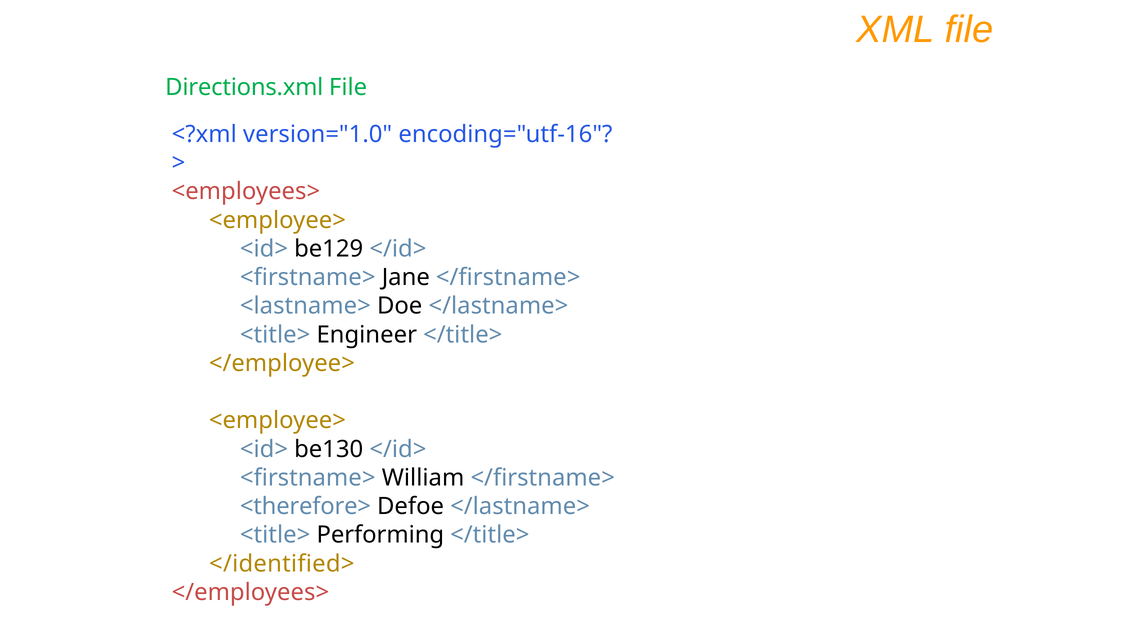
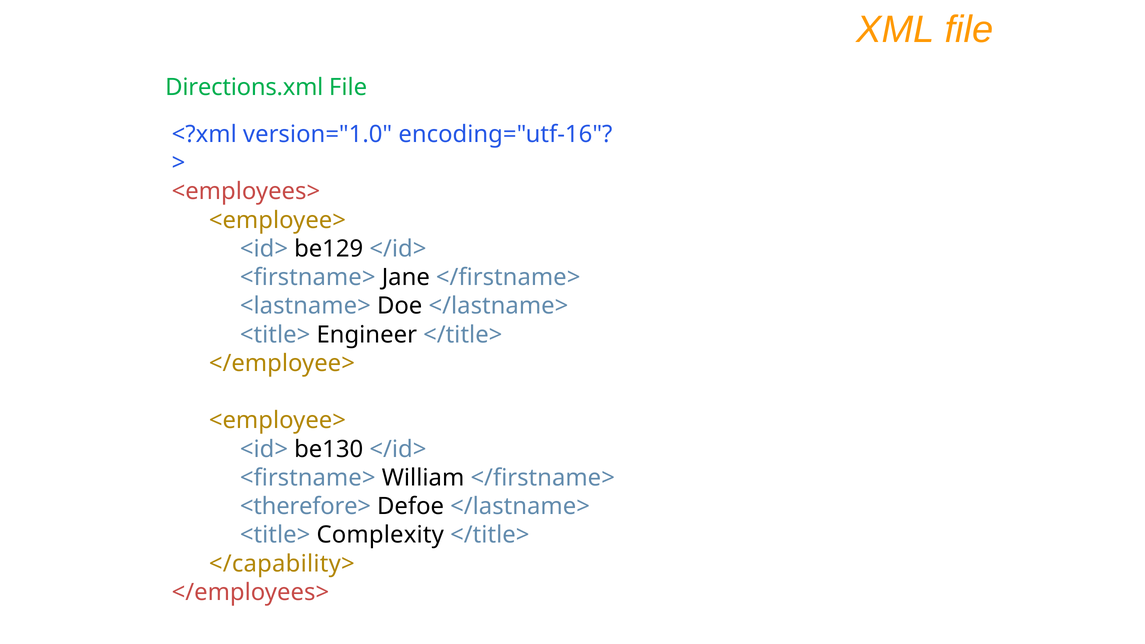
Performing: Performing -> Complexity (380, 535)
</identified>: </identified> -> </capability> (282, 564)
